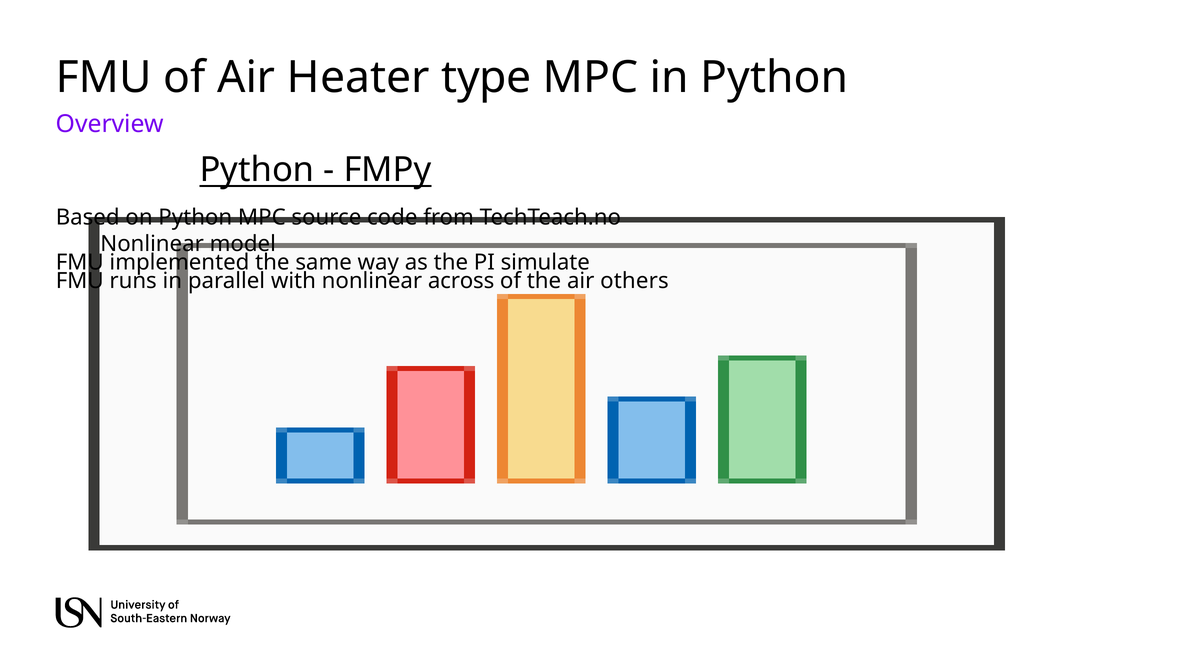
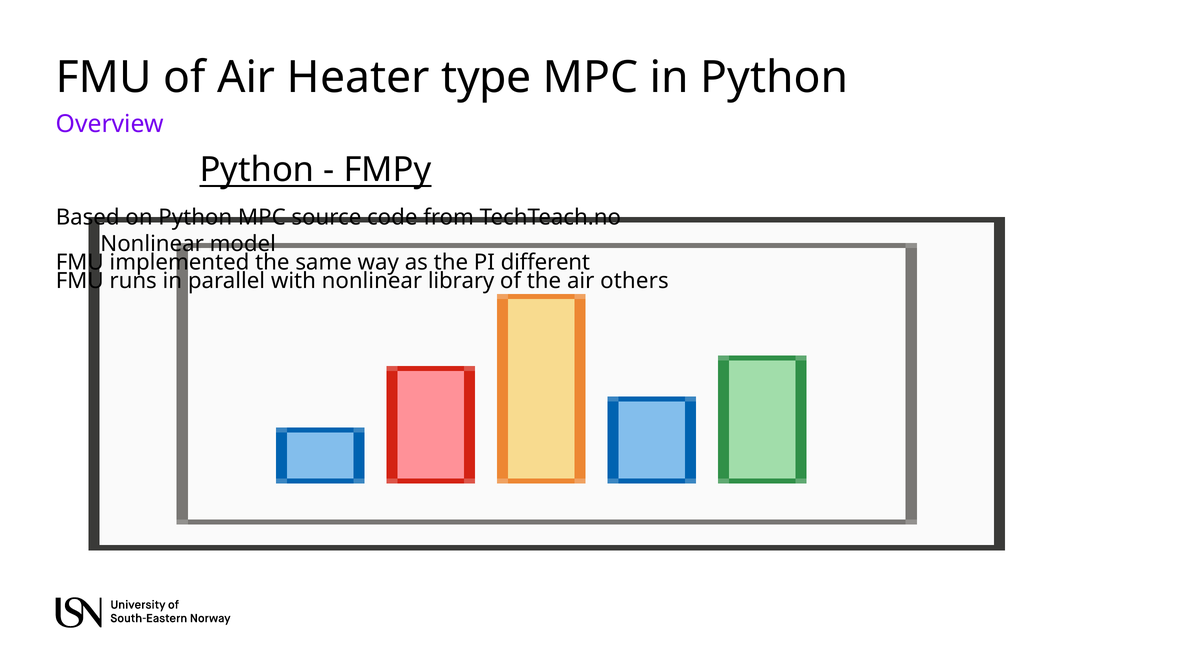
simulate: simulate -> different (545, 263)
across: across -> library (461, 281)
